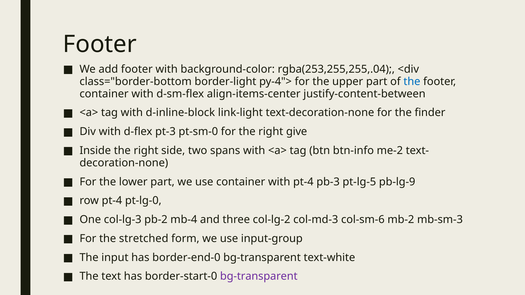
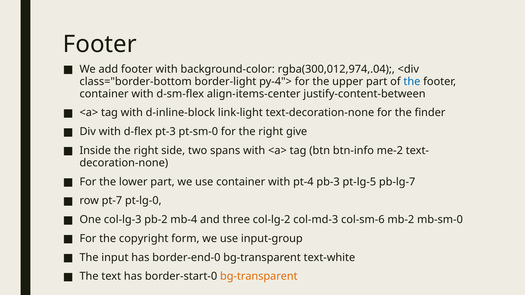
rgba(253,255,255,.04: rgba(253,255,255,.04 -> rgba(300,012,974,.04 (336, 69)
pb-lg-9: pb-lg-9 -> pb-lg-7 (397, 182)
row pt-4: pt-4 -> pt-7 (112, 201)
mb-sm-3: mb-sm-3 -> mb-sm-0 (440, 220)
stretched: stretched -> copyright (144, 239)
bg-transparent colour: purple -> orange (259, 277)
